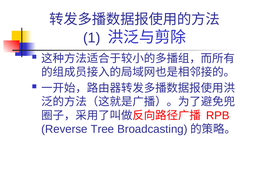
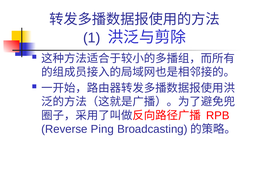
Tree: Tree -> Ping (102, 129)
